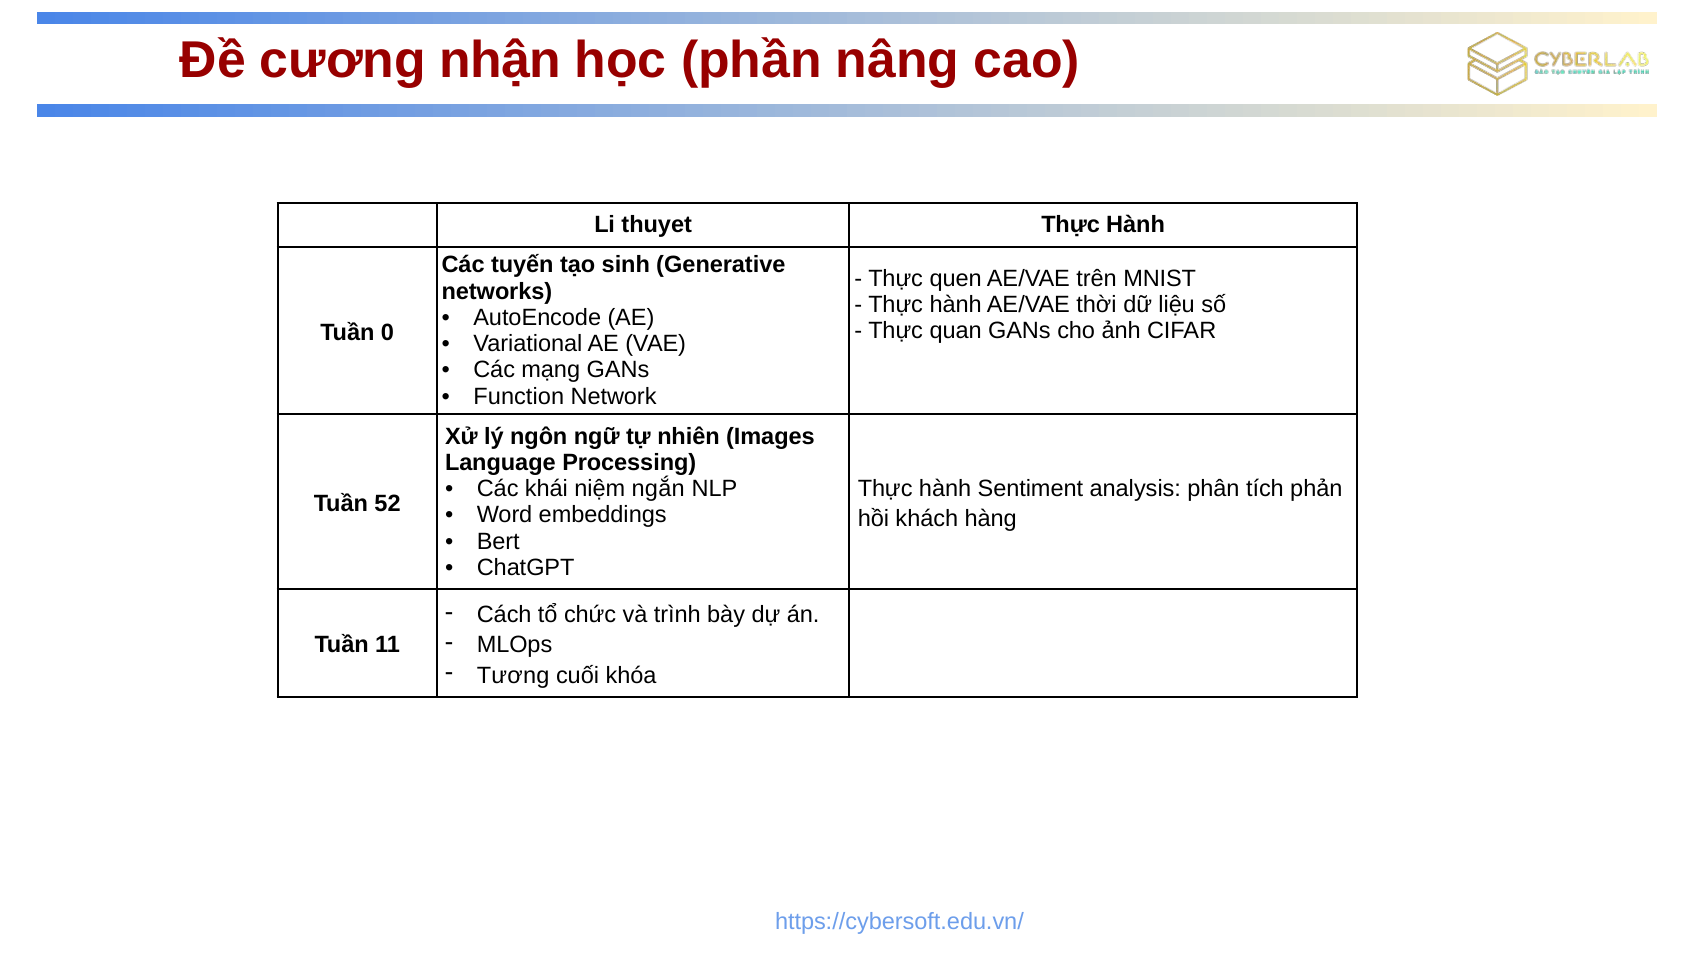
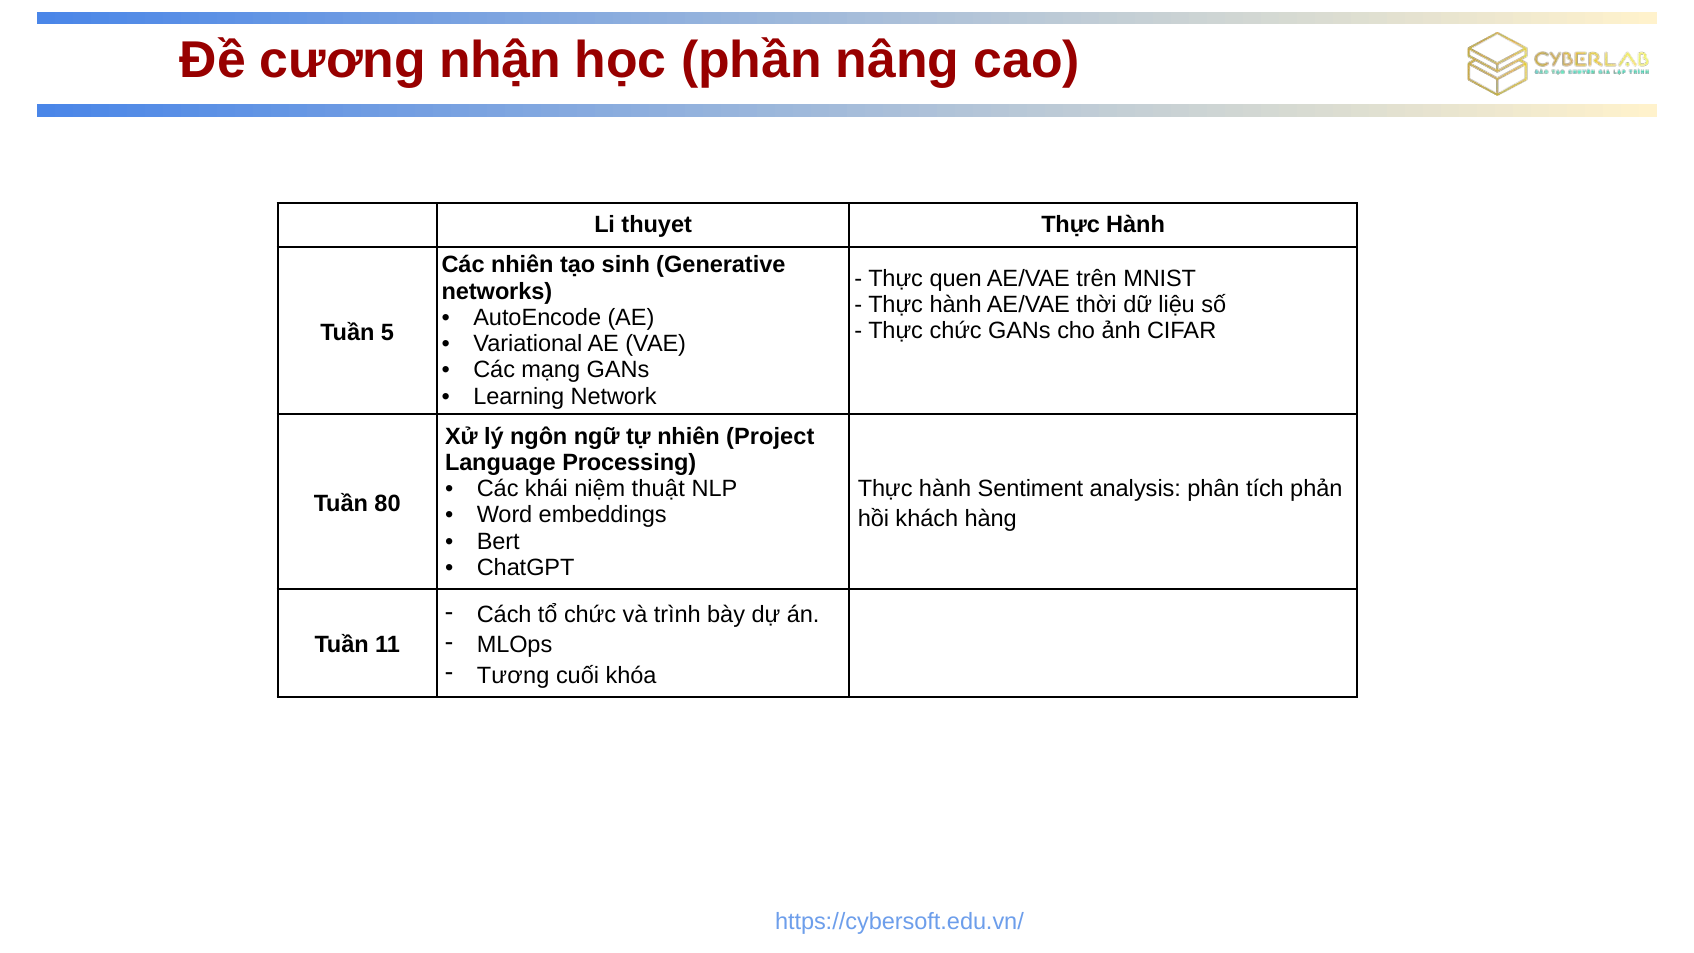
Các tuyến: tuyến -> nhiên (522, 265)
Thực quan: quan -> chức (956, 331)
0: 0 -> 5 (388, 333)
Function: Function -> Learning (519, 396)
Images: Images -> Project (770, 436)
ngắn: ngắn -> thuật (658, 489)
52: 52 -> 80 (388, 504)
